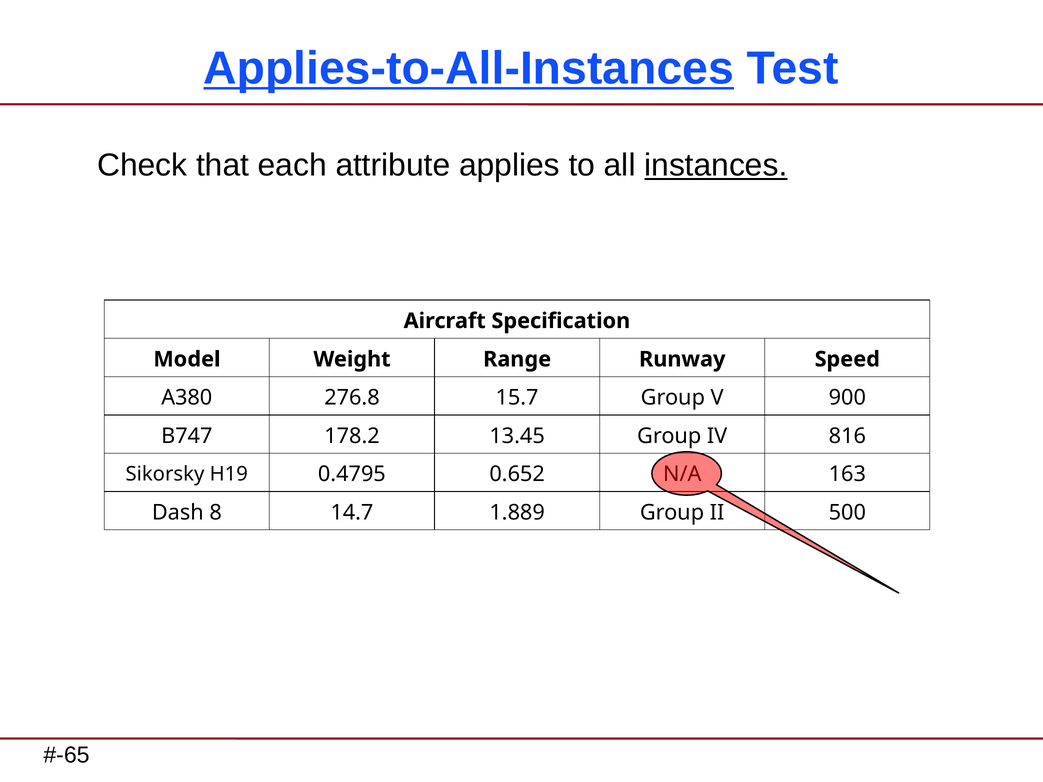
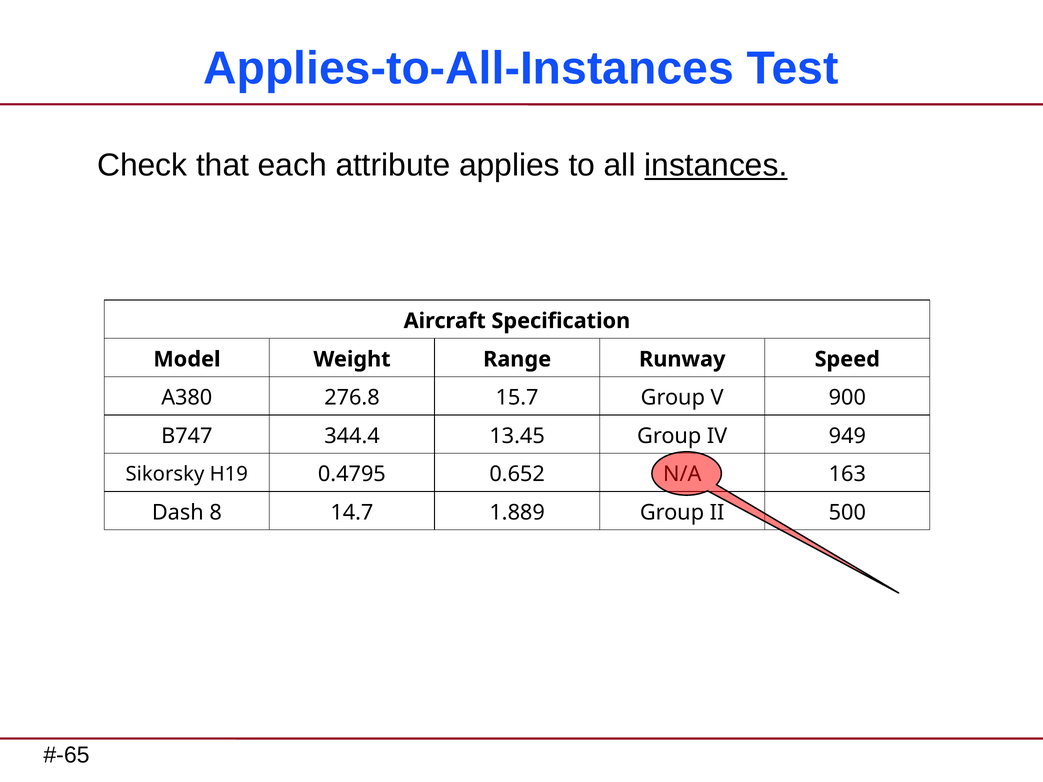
Applies-to-All-Instances underline: present -> none (469, 68)
178.2: 178.2 -> 344.4 (352, 436)
816: 816 -> 949 (847, 436)
